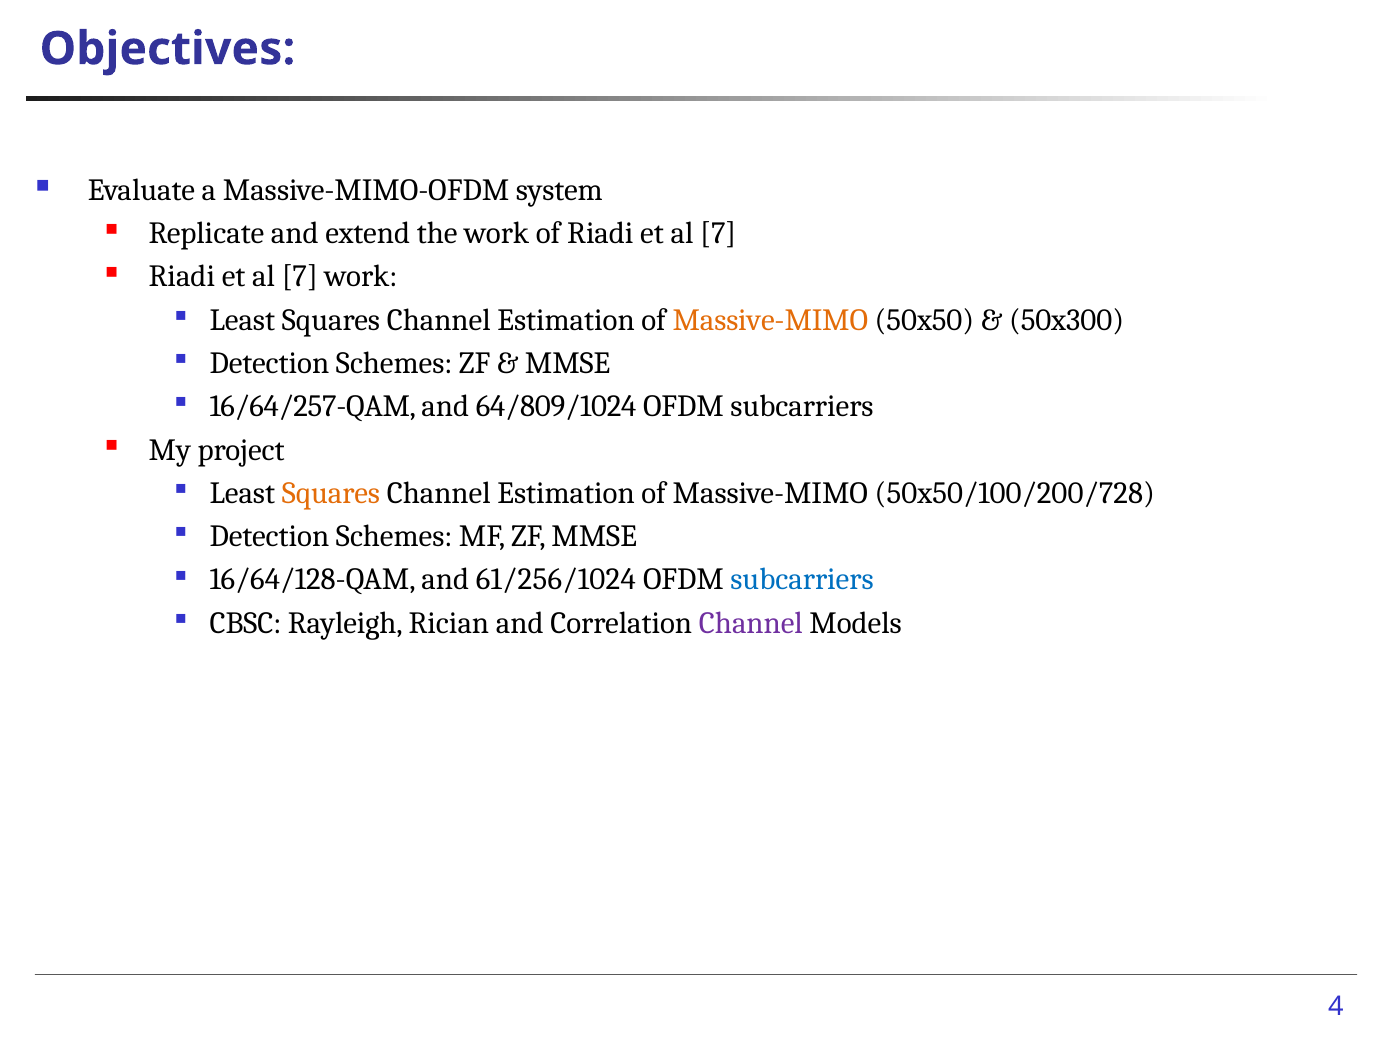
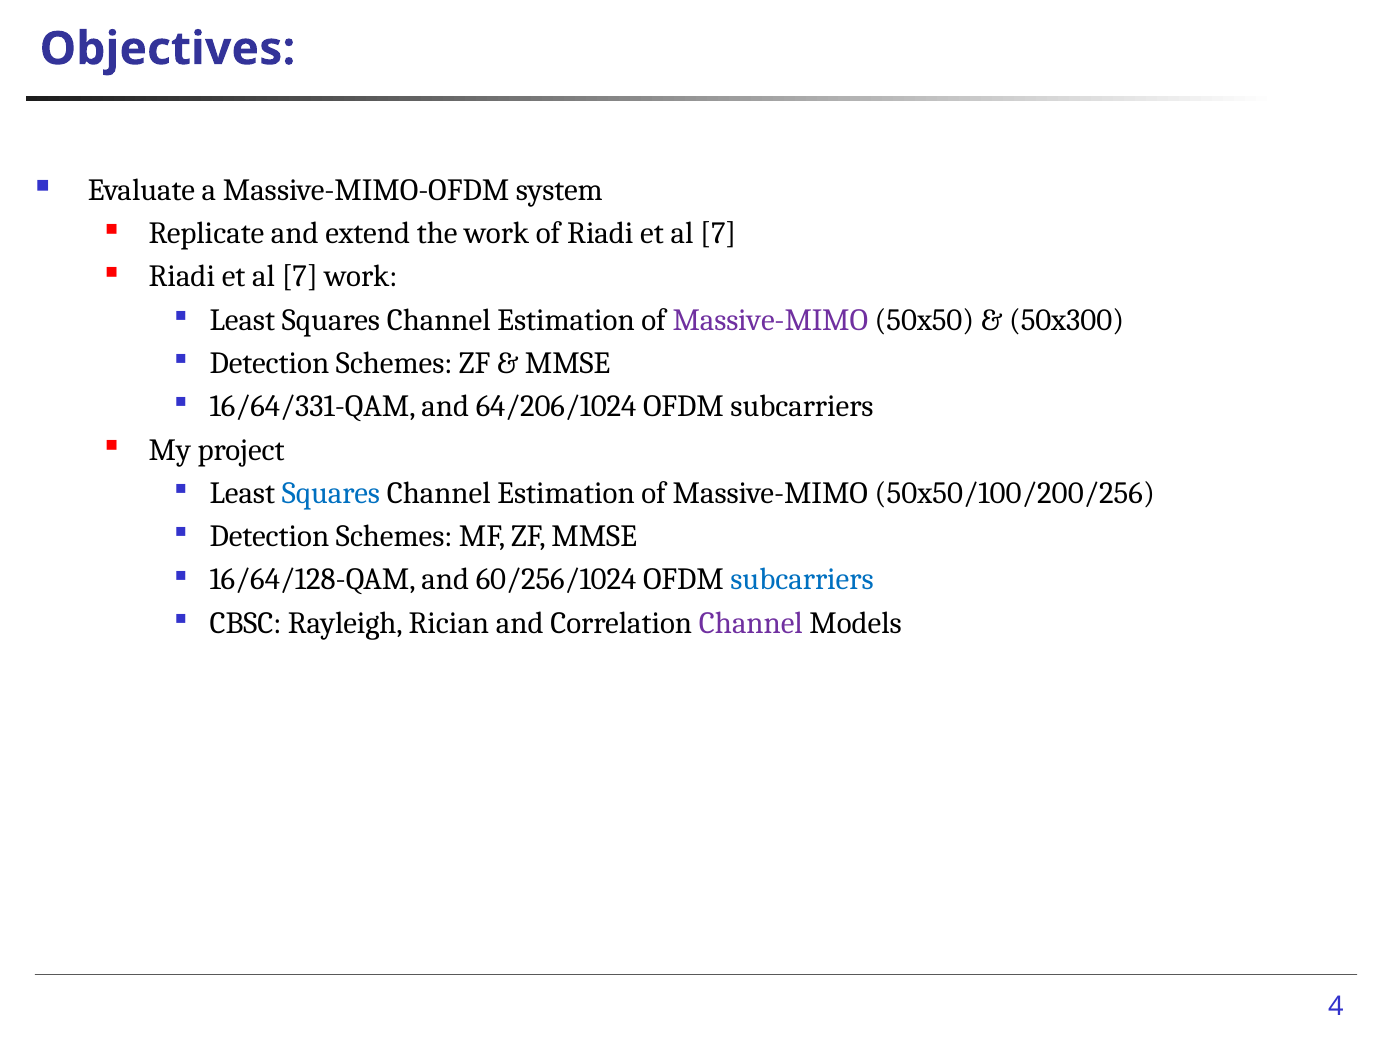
Massive-MIMO colour: orange -> purple (770, 320)
16/64/257-QAM: 16/64/257-QAM -> 16/64/331-QAM (313, 407)
64/809/1024: 64/809/1024 -> 64/206/1024 (556, 407)
Squares colour: orange -> blue (331, 493)
50x50/100/200/728: 50x50/100/200/728 -> 50x50/100/200/256 (1015, 493)
61/256/1024: 61/256/1024 -> 60/256/1024 (556, 580)
